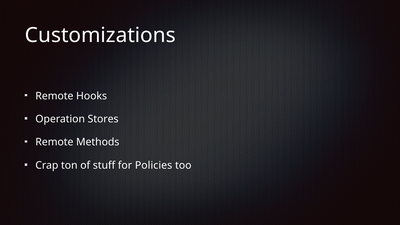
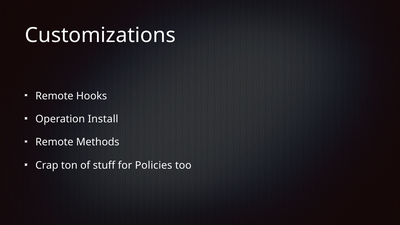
Stores: Stores -> Install (103, 119)
